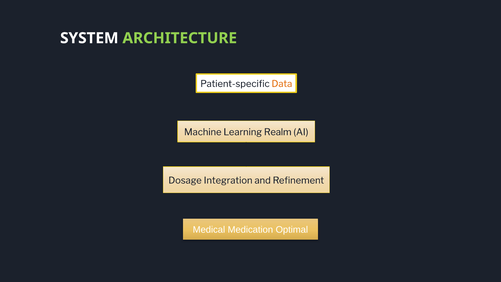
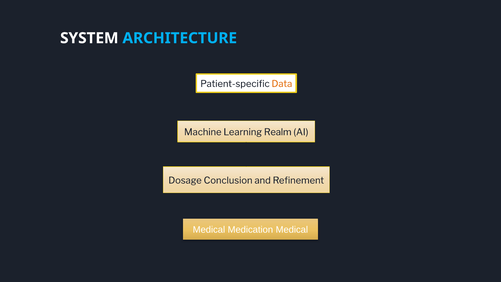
ARCHITECTURE colour: light green -> light blue (180, 38)
Integration: Integration -> Conclusion (228, 180)
Medication Optimal: Optimal -> Medical (292, 230)
